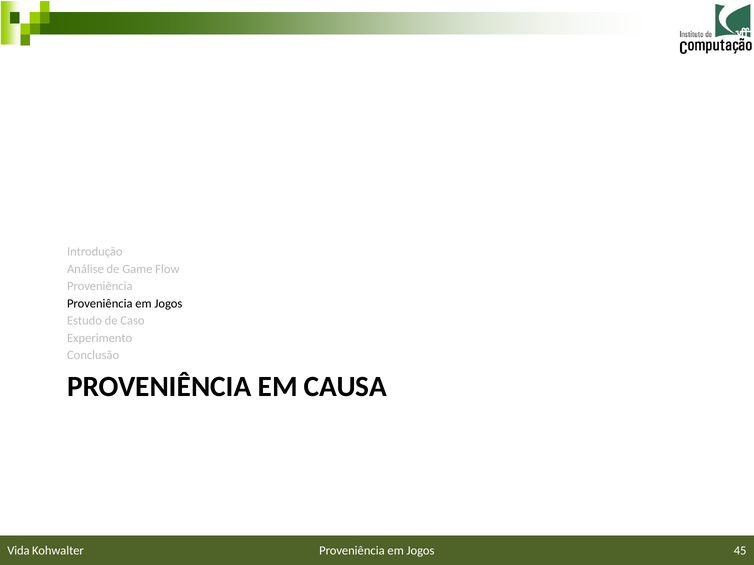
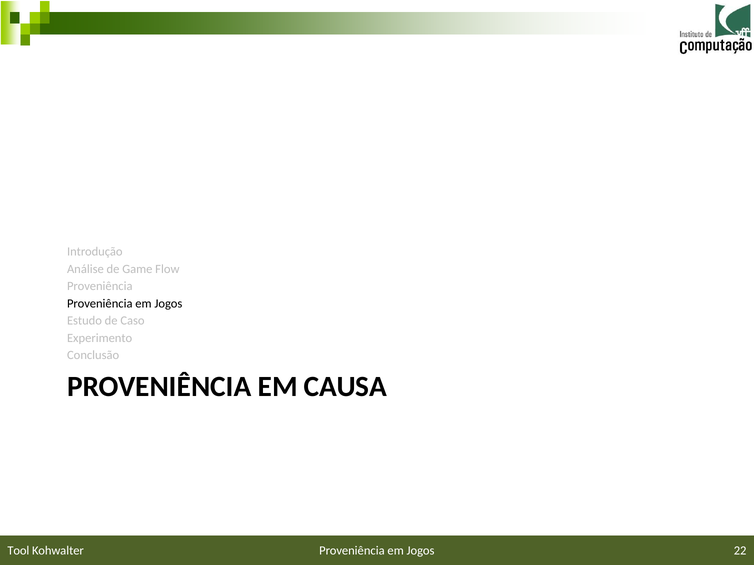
45: 45 -> 22 (740, 551)
Vida: Vida -> Tool (18, 551)
